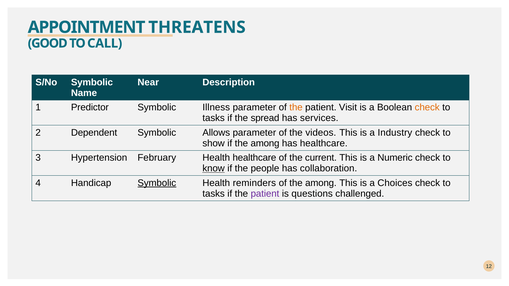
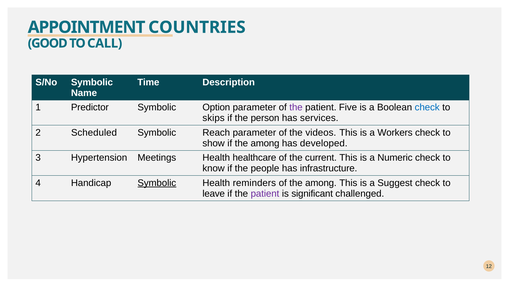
THREATENS: THREATENS -> COUNTRIES (197, 27)
Near: Near -> Time (148, 82)
Illness: Illness -> Option (216, 108)
the colour: orange -> purple (296, 108)
Visit: Visit -> Five (348, 108)
check colour: orange -> blue (427, 108)
tasks: tasks -> skips (214, 118)
spread: spread -> person (265, 118)
Dependent: Dependent -> Scheduled (94, 133)
Allows: Allows -> Reach (216, 133)
Industry: Industry -> Workers (395, 133)
has healthcare: healthcare -> developed (324, 143)
February: February -> Meetings (157, 158)
know underline: present -> none (214, 169)
collaboration: collaboration -> infrastructure (329, 169)
Choices: Choices -> Suggest (395, 183)
tasks: tasks -> leave (214, 194)
questions: questions -> significant (312, 194)
